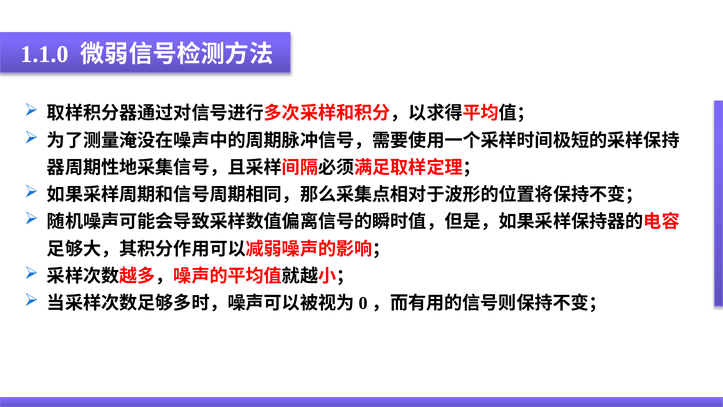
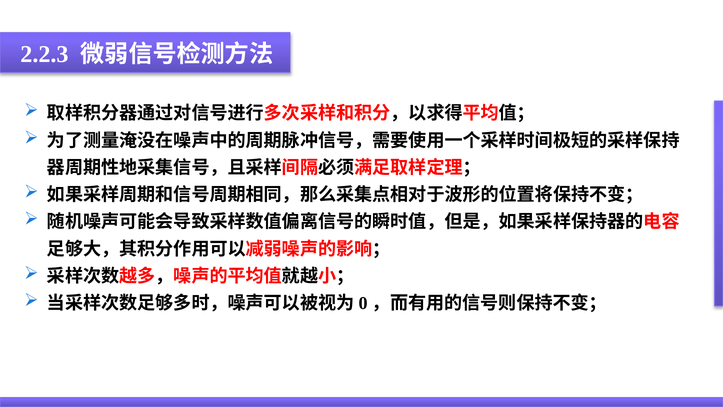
1.1.0: 1.1.0 -> 2.2.3 (44, 54)
